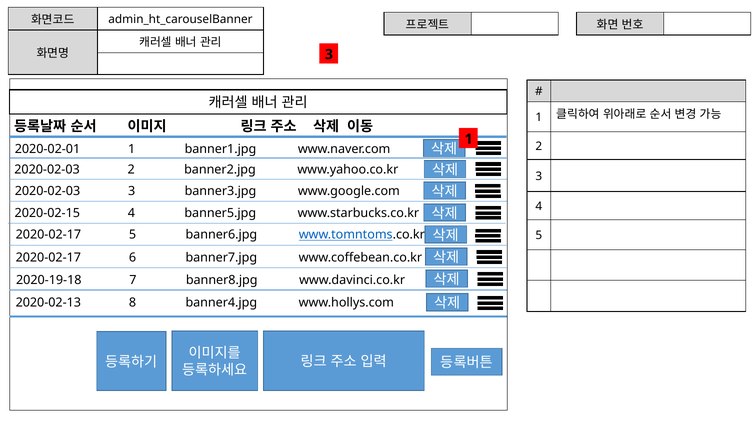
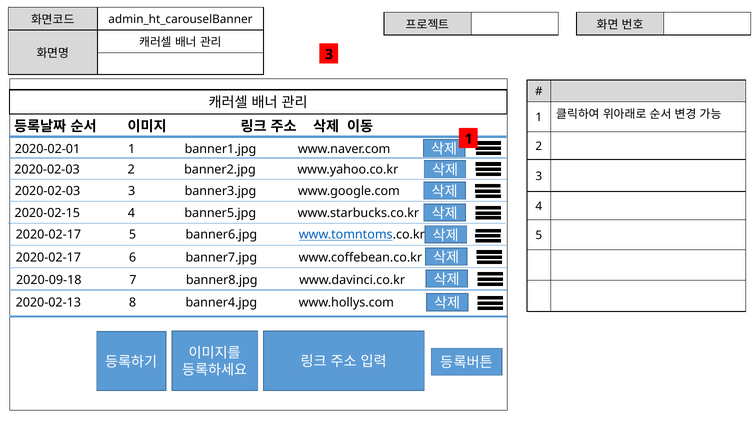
2020-19-18: 2020-19-18 -> 2020-09-18 (49, 280)
